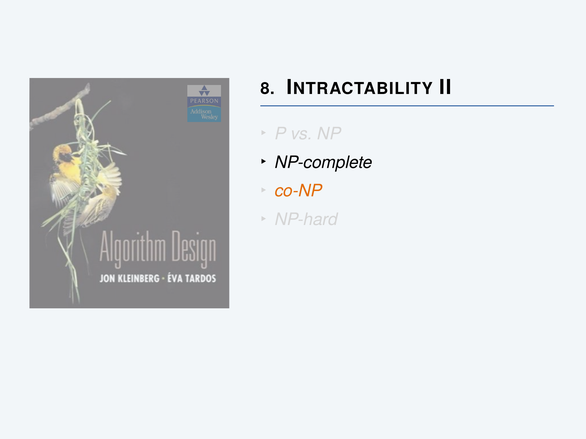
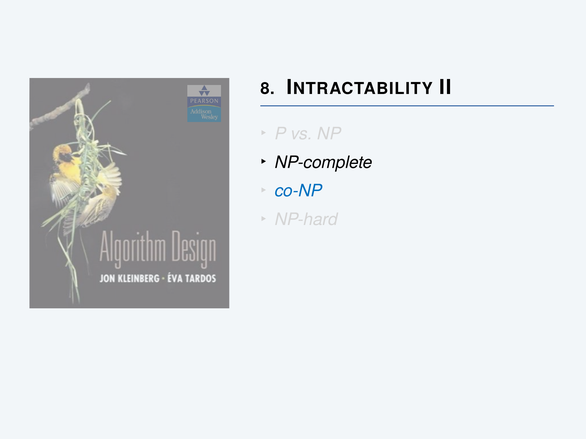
co-NP colour: orange -> blue (299, 191)
